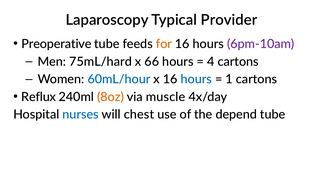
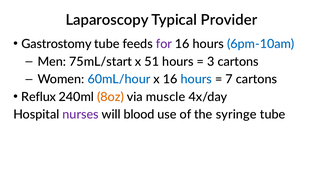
Preoperative: Preoperative -> Gastrostomy (56, 44)
for colour: orange -> purple (164, 44)
6pm-10am colour: purple -> blue (261, 44)
75mL/hard: 75mL/hard -> 75mL/start (101, 62)
66: 66 -> 51 (152, 62)
4: 4 -> 3 (211, 62)
1: 1 -> 7 (229, 79)
nurses colour: blue -> purple (81, 115)
chest: chest -> blood (139, 115)
depend: depend -> syringe (236, 115)
